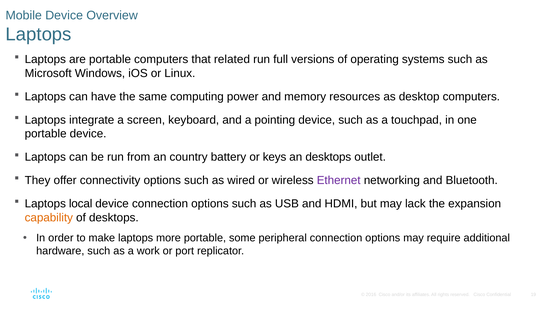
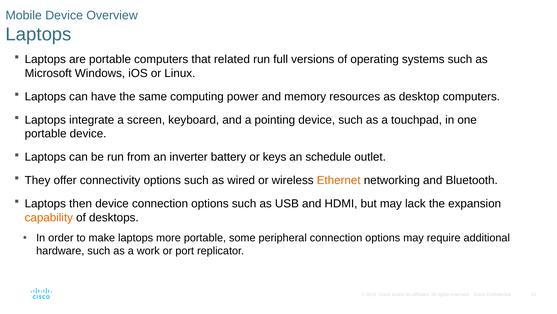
country: country -> inverter (189, 157)
an desktops: desktops -> schedule (328, 157)
Ethernet colour: purple -> orange (339, 180)
local: local -> then (81, 203)
